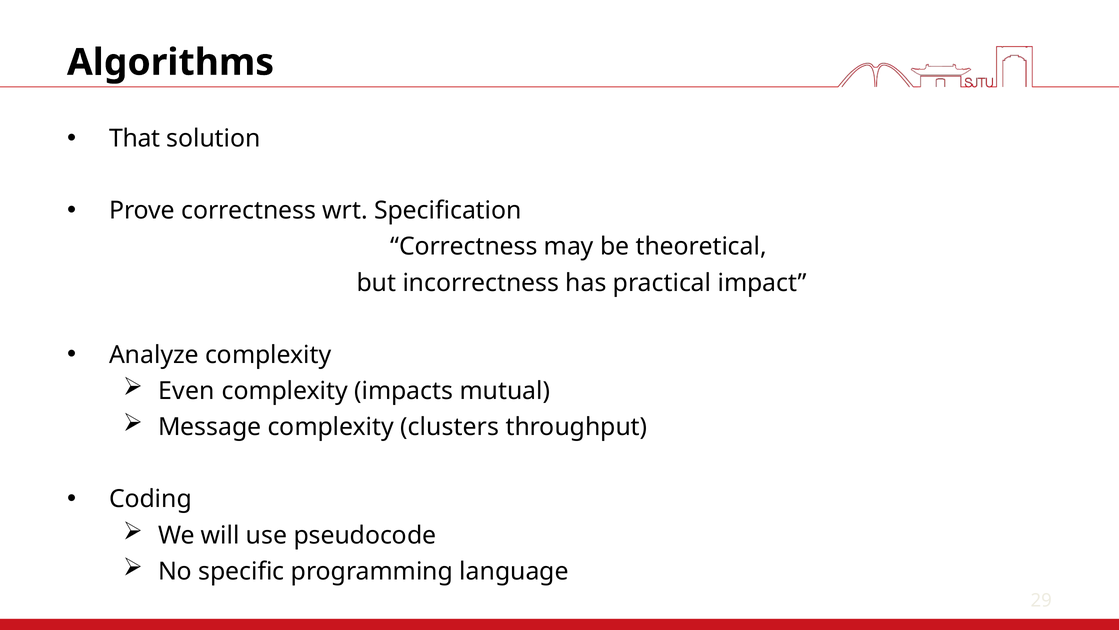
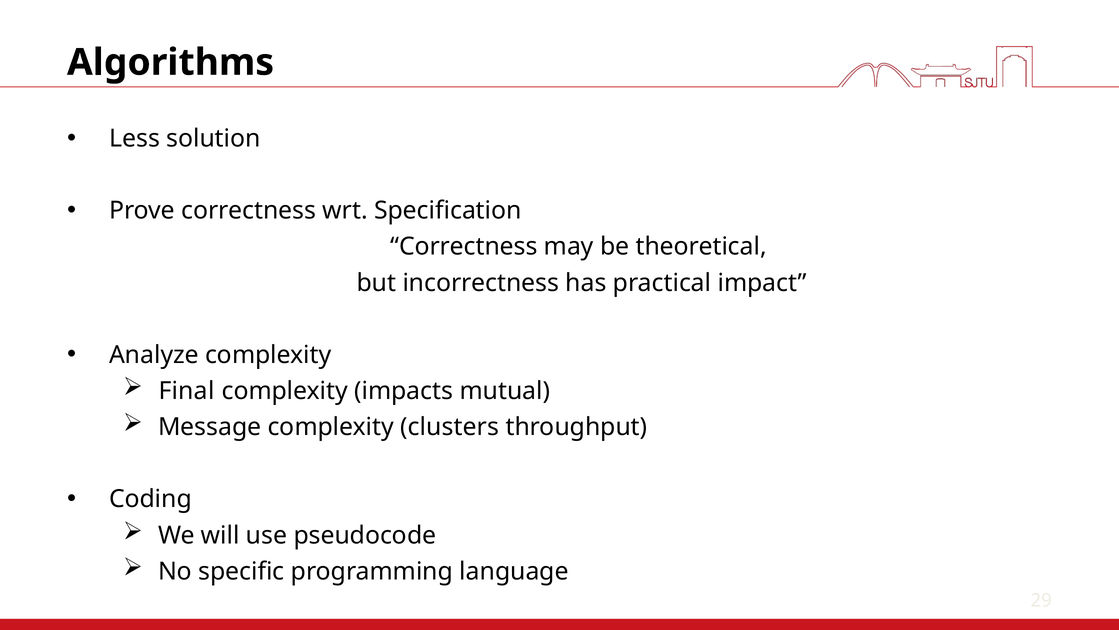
That: That -> Less (135, 138)
Even: Even -> Final (187, 391)
